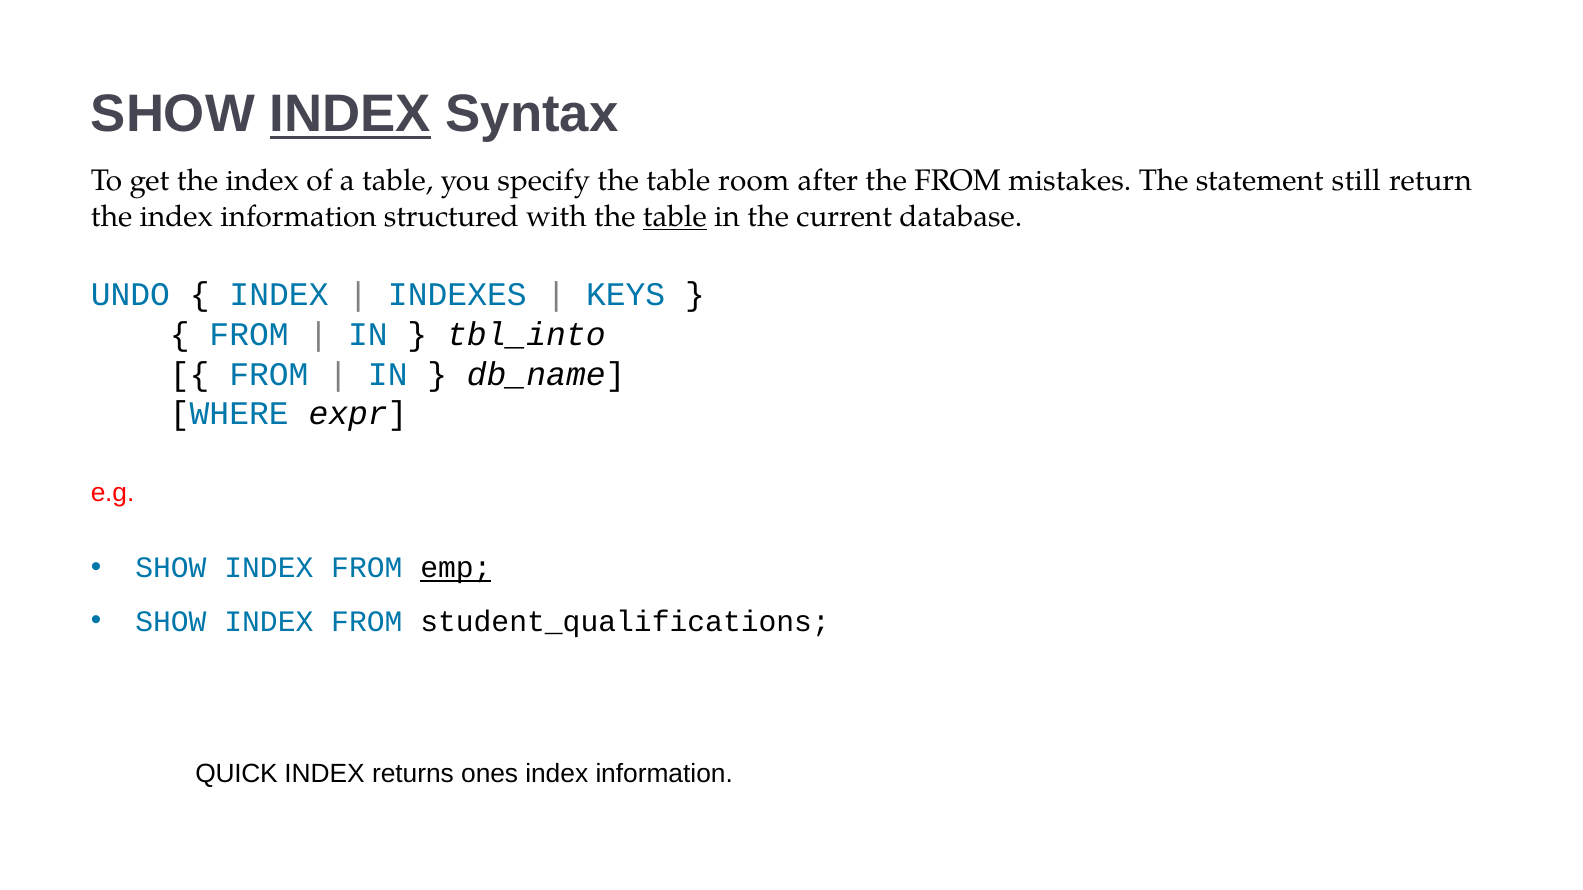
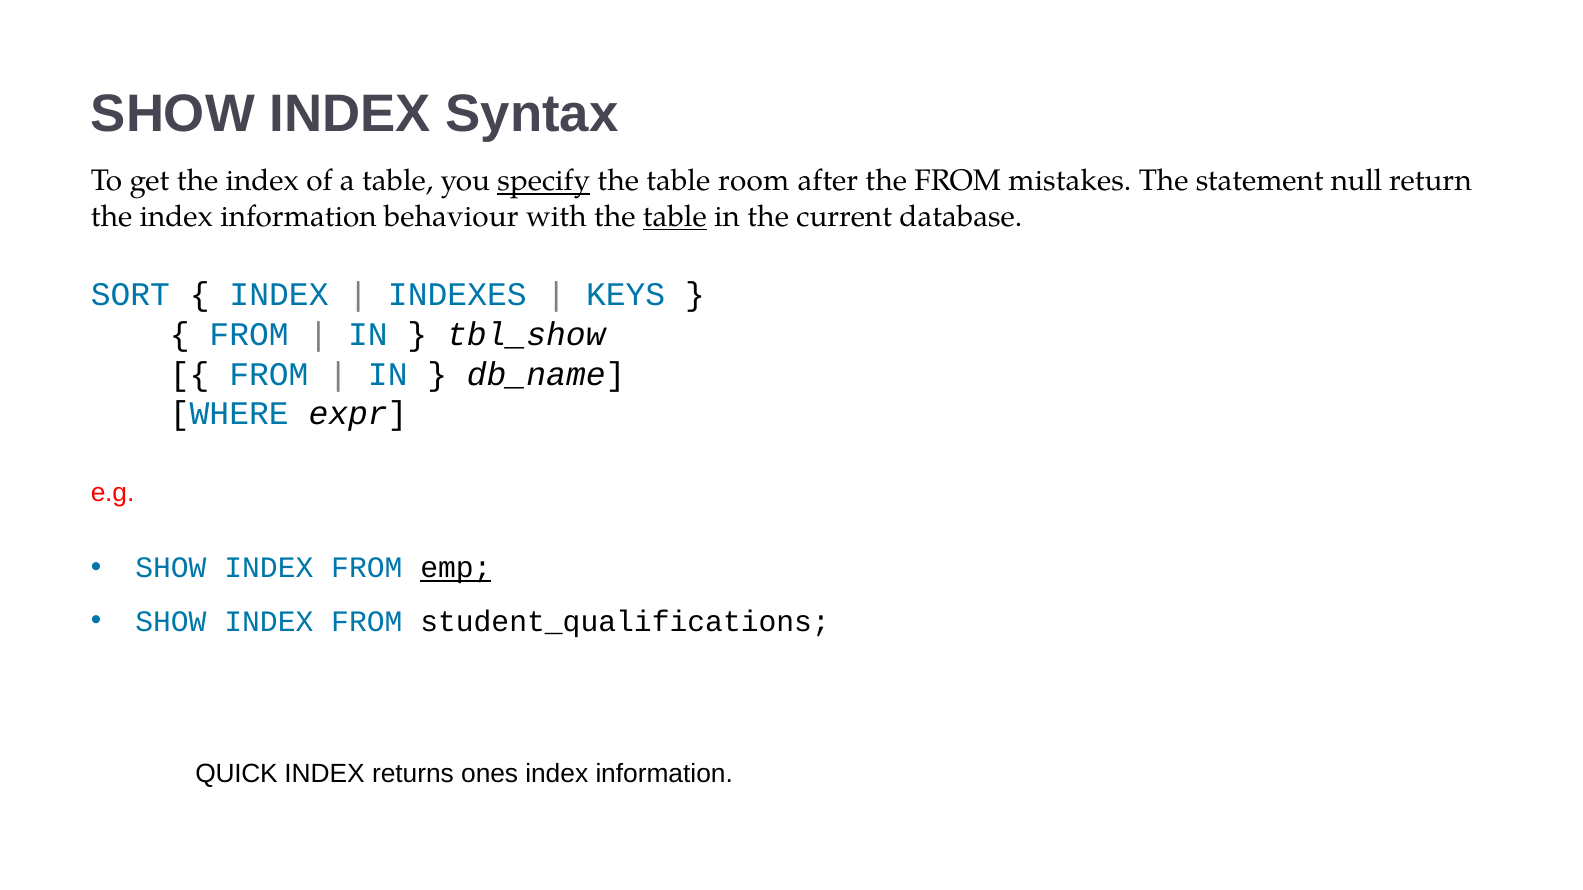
INDEX underline: present -> none (350, 115)
specify underline: none -> present (544, 181)
still: still -> null (1357, 181)
structured: structured -> behaviour (451, 217)
UNDO: UNDO -> SORT (130, 295)
tbl_into: tbl_into -> tbl_show (526, 335)
